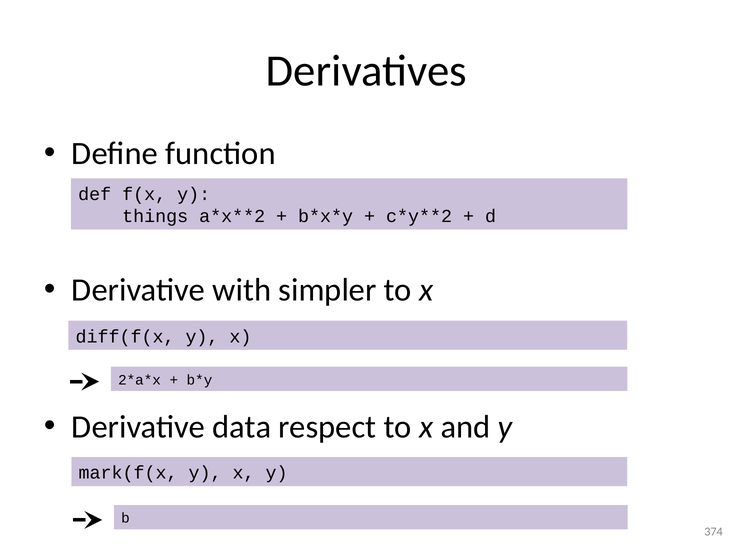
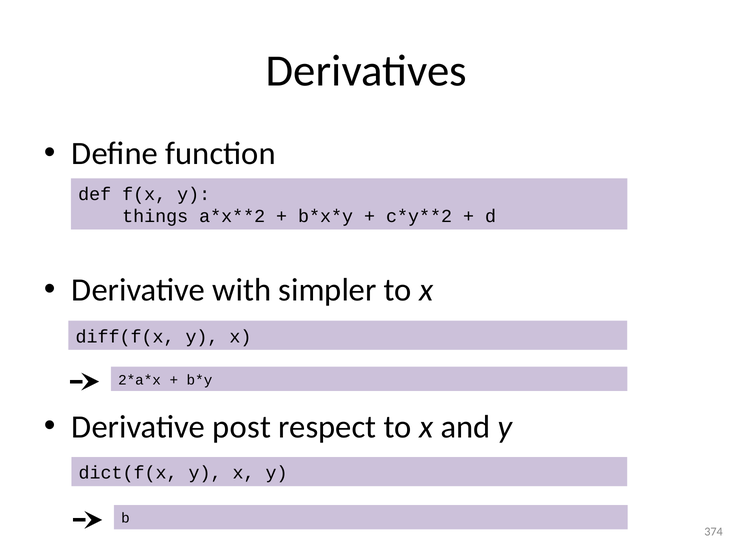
data: data -> post (242, 428)
mark(f(x: mark(f(x -> dict(f(x (128, 474)
